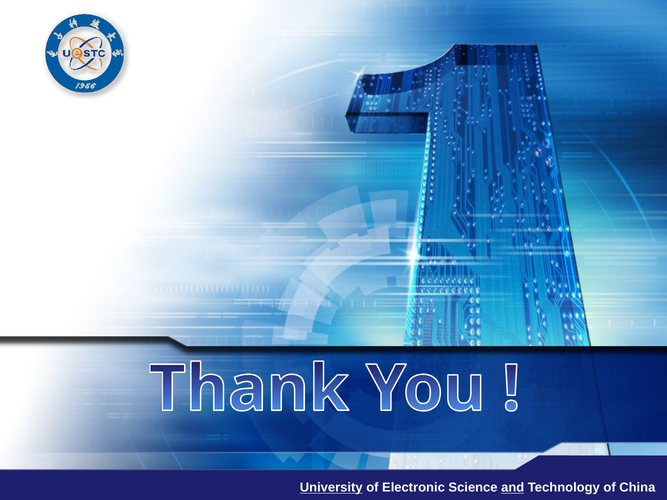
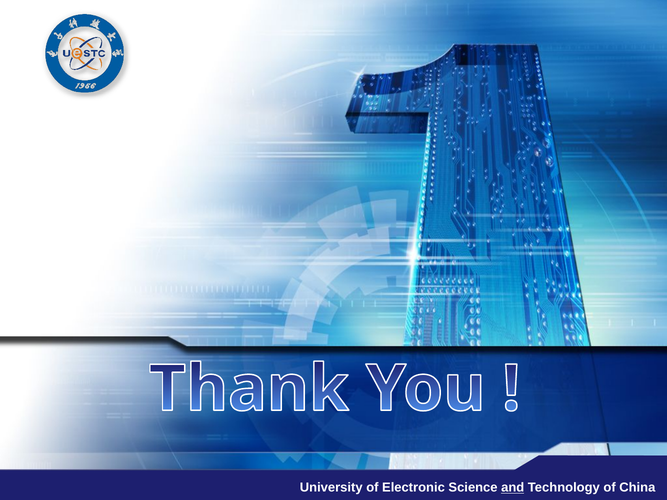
University underline: present -> none (331, 488)
